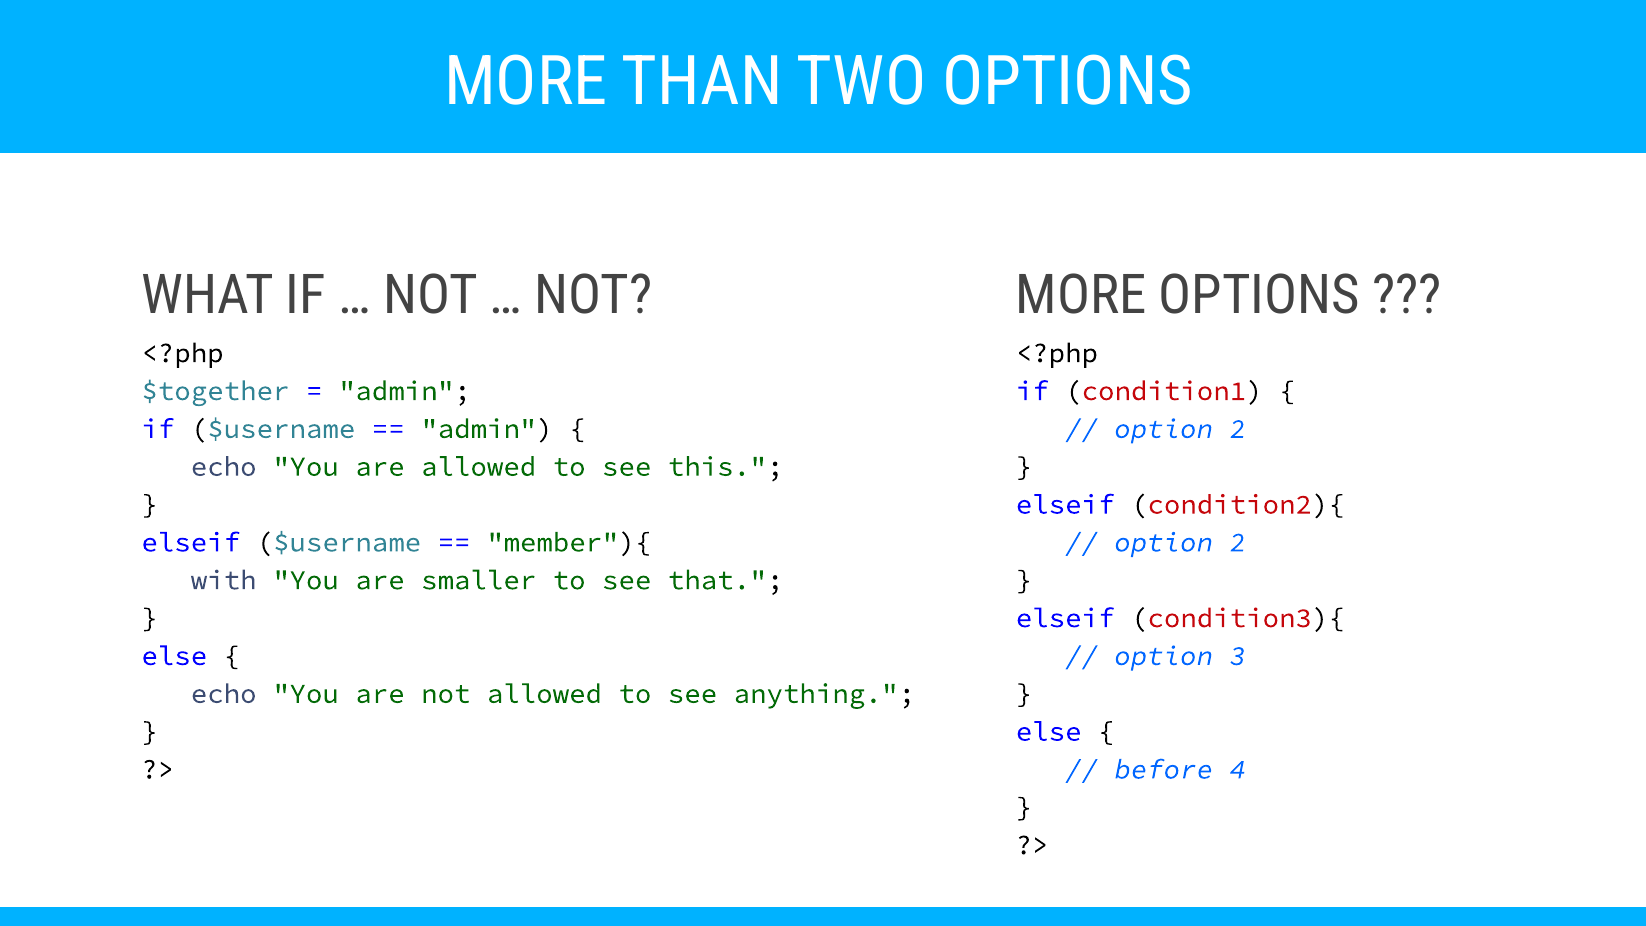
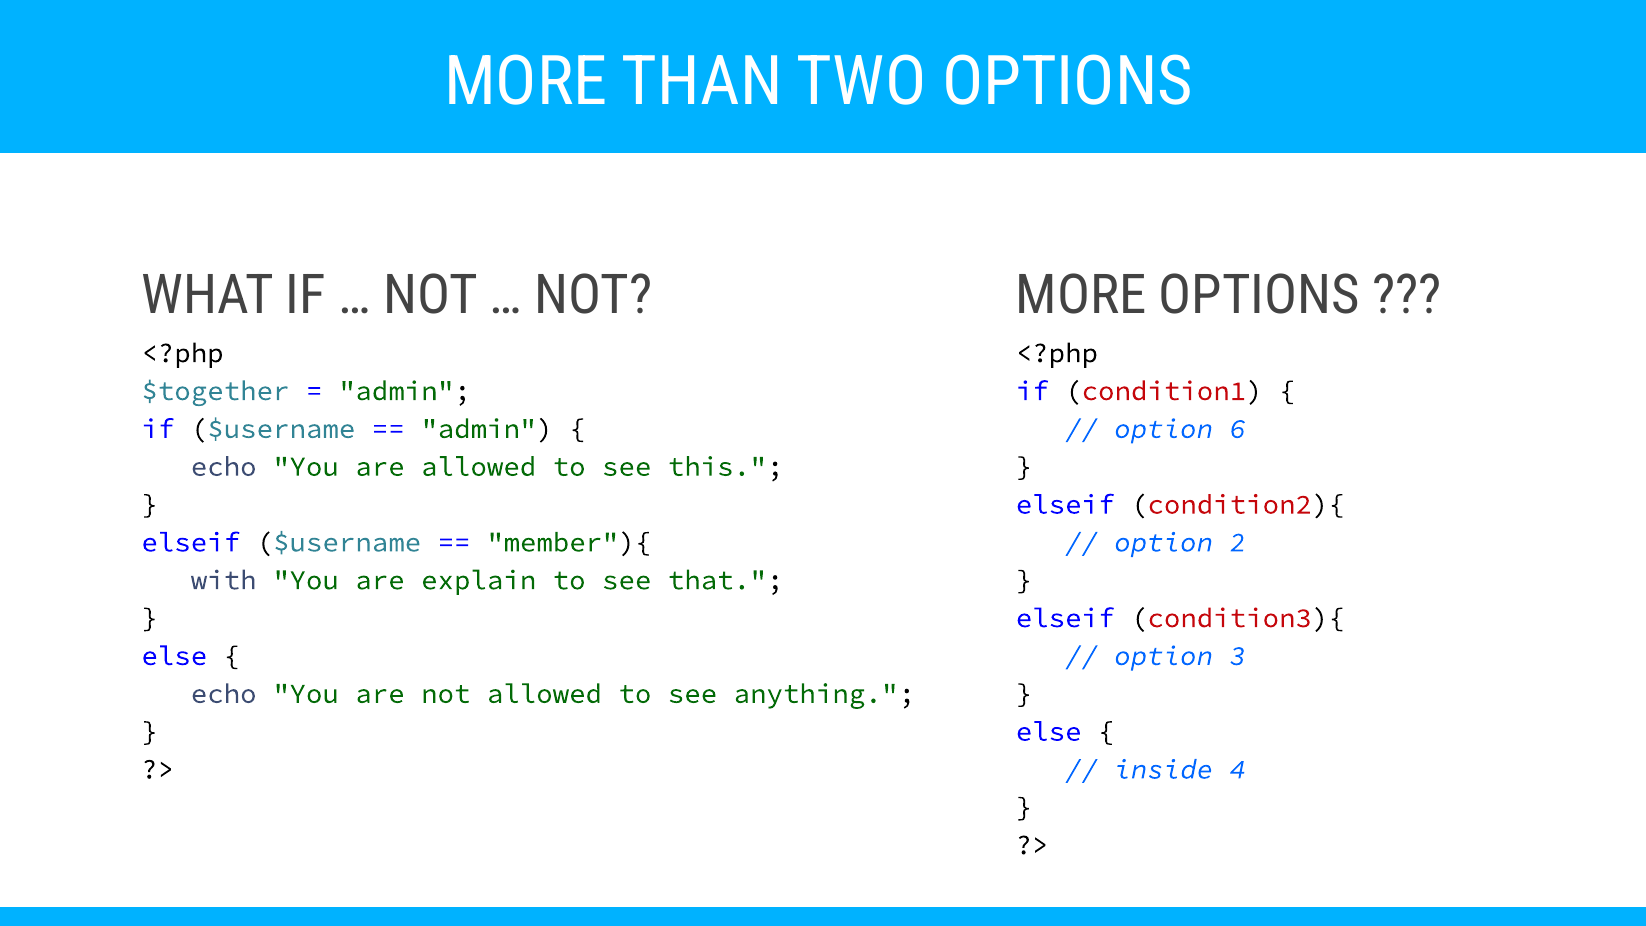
2: 2 -> 6 (1238, 429)
smaller: smaller -> explain (479, 580)
before: before -> inside (1164, 769)
